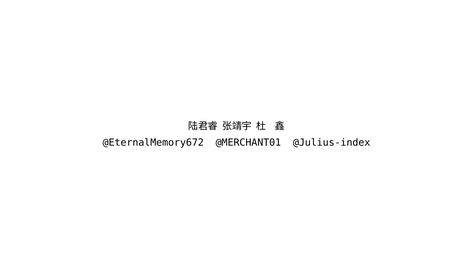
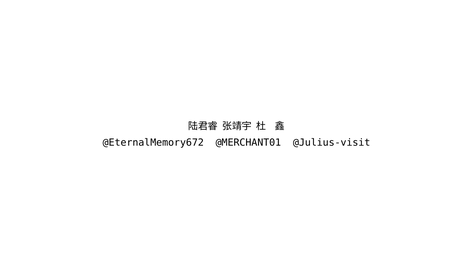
@Julius-index: @Julius-index -> @Julius-visit (332, 143)
